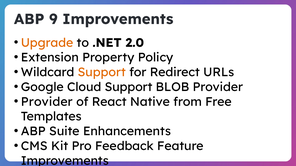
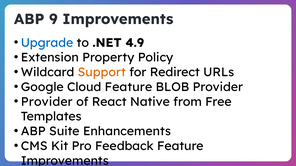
Upgrade colour: orange -> blue (47, 43)
2.0: 2.0 -> 4.9 (135, 43)
Cloud Support: Support -> Feature (128, 87)
